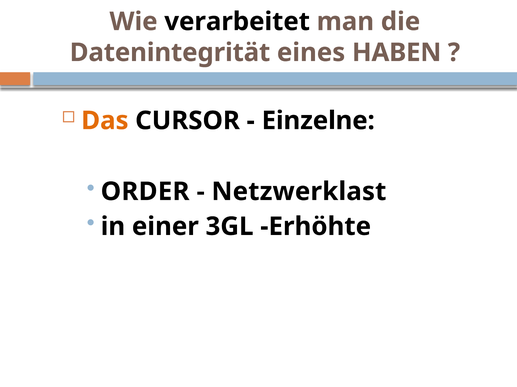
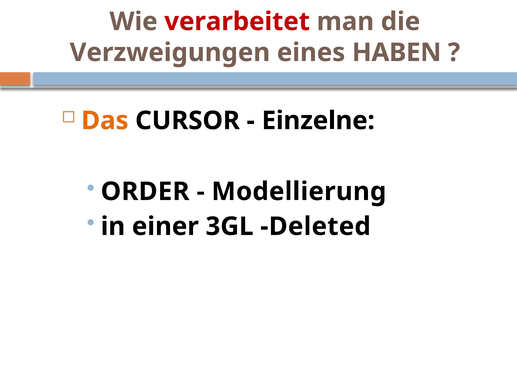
verarbeitet colour: black -> red (237, 22)
Datenintegrität: Datenintegrität -> Verzweigungen (170, 53)
Netzwerklast: Netzwerklast -> Modellierung (299, 192)
Erhöhte: Erhöhte -> Deleted (315, 227)
